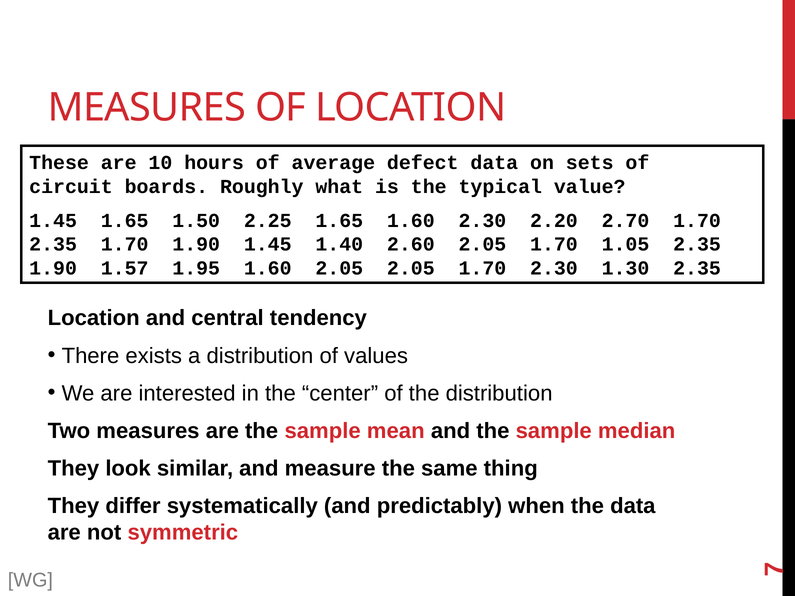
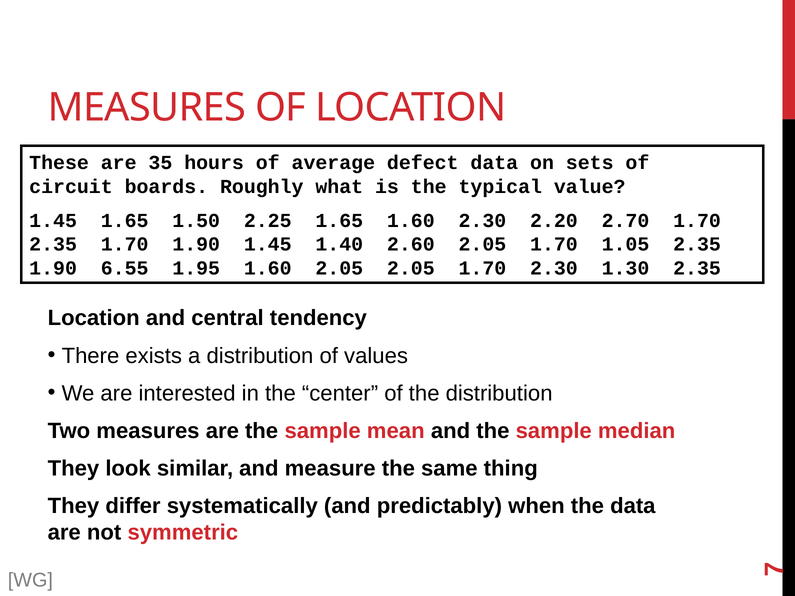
10: 10 -> 35 (160, 163)
1.57: 1.57 -> 6.55 (125, 268)
